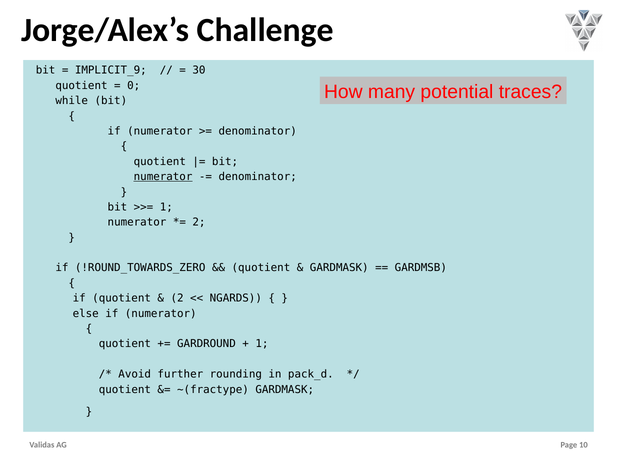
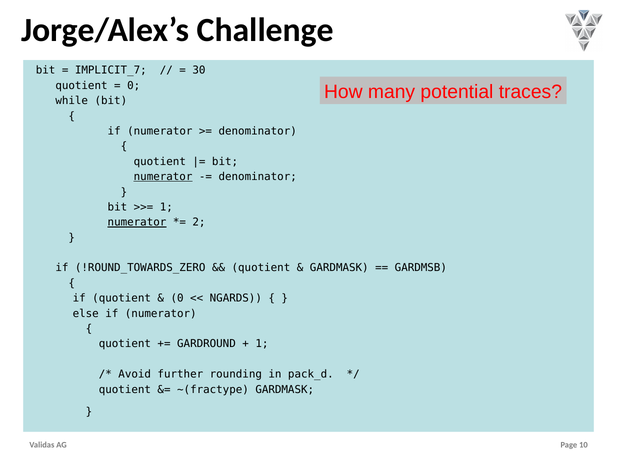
IMPLICIT_9: IMPLICIT_9 -> IMPLICIT_7 (111, 70)
numerator underline: none -> present (137, 222)
2: 2 -> 0 (177, 298)
